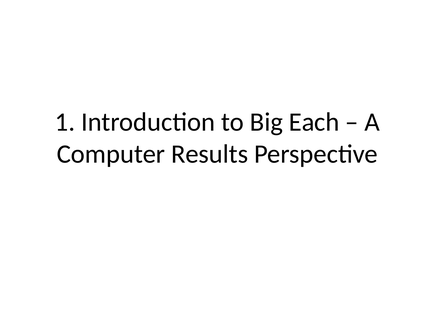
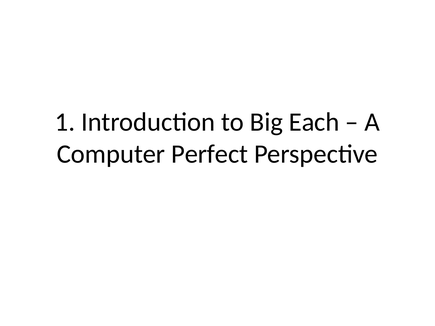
Results: Results -> Perfect (210, 154)
